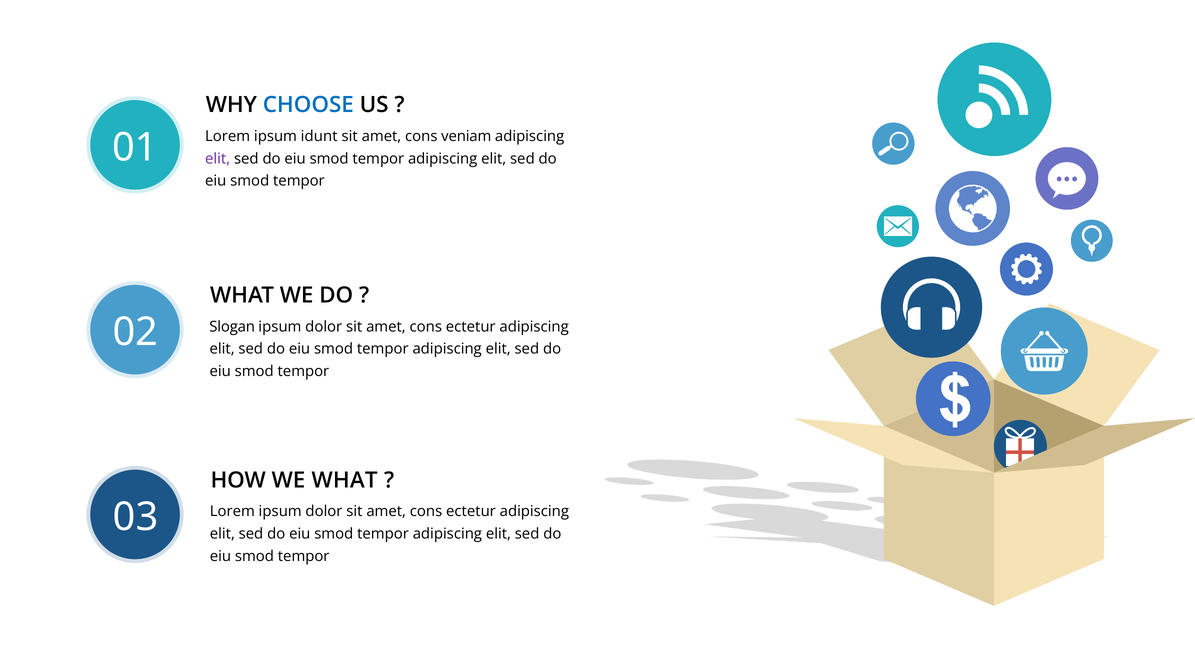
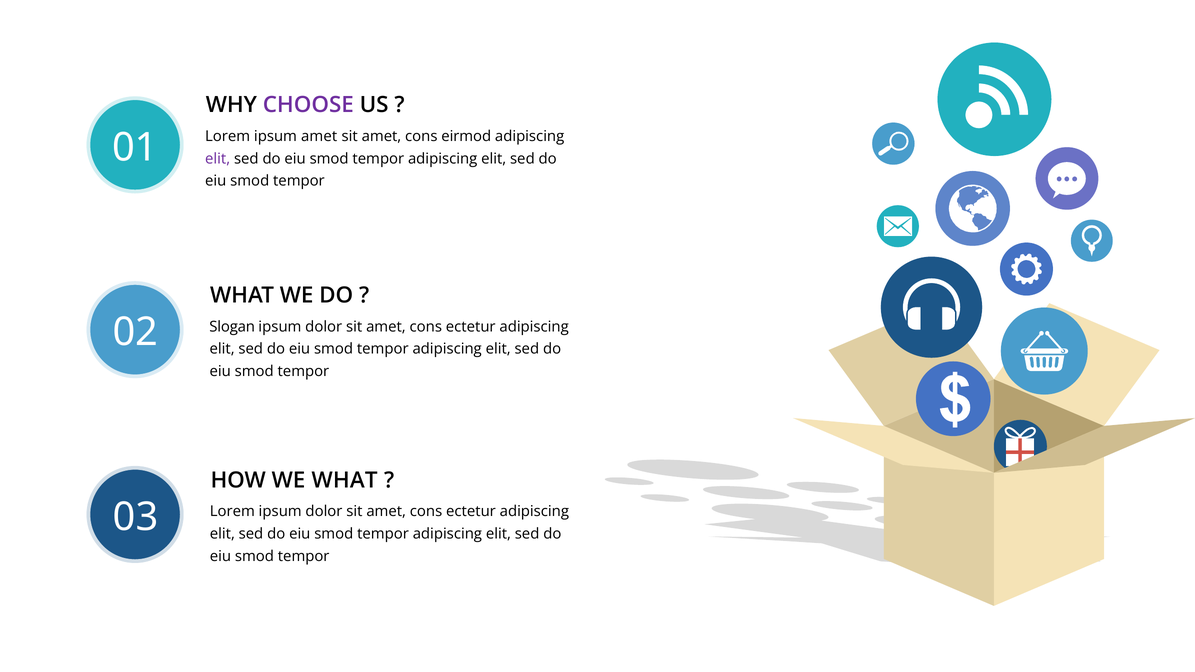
CHOOSE colour: blue -> purple (308, 105)
ipsum idunt: idunt -> amet (319, 136)
veniam: veniam -> eirmod (466, 136)
